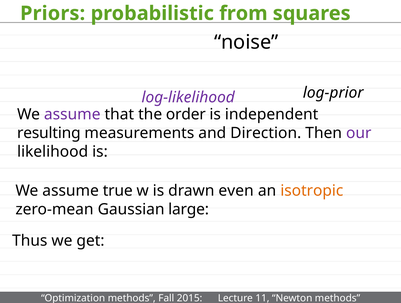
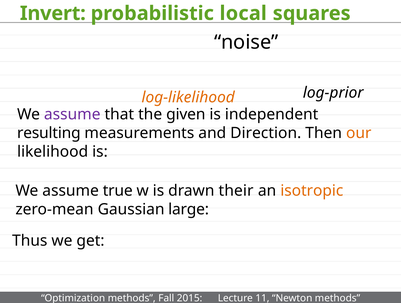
Priors: Priors -> Invert (53, 13)
from: from -> local (243, 13)
log-likelihood colour: purple -> orange (188, 97)
order: order -> given (186, 114)
our colour: purple -> orange (359, 133)
even: even -> their (236, 190)
